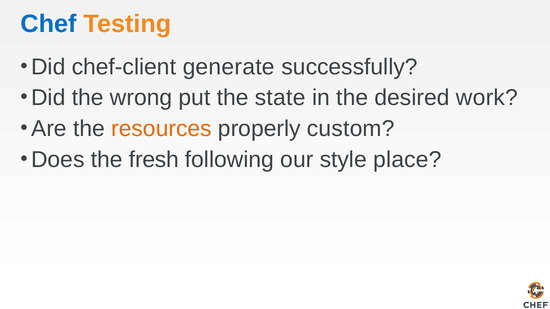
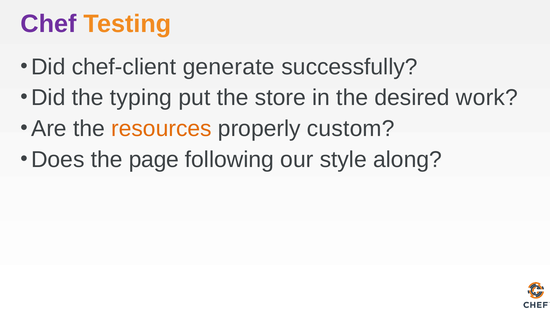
Chef colour: blue -> purple (49, 24)
wrong: wrong -> typing (141, 98)
state: state -> store (280, 98)
fresh: fresh -> page (154, 160)
place: place -> along (408, 160)
